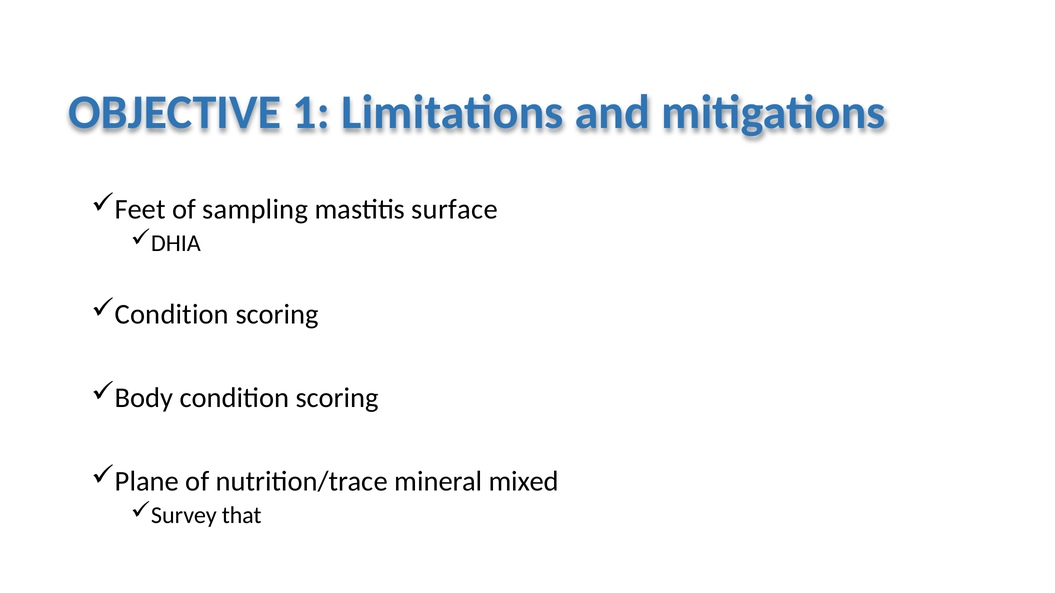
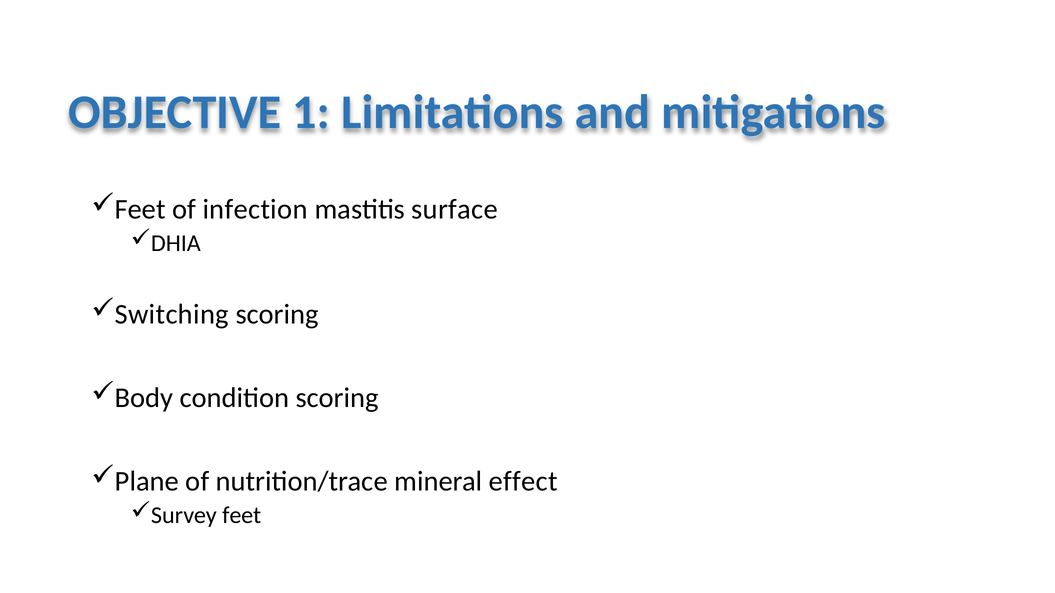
sampling: sampling -> infection (255, 210)
Condition: Condition -> Switching (172, 315)
mixed: mixed -> effect (523, 482)
Survey that: that -> feet (242, 516)
